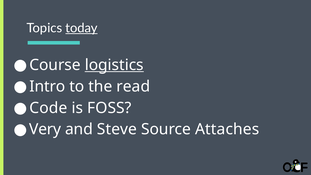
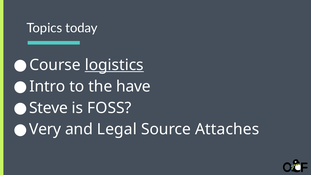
today underline: present -> none (82, 28)
read: read -> have (133, 86)
Code: Code -> Steve (49, 108)
Steve: Steve -> Legal (117, 129)
